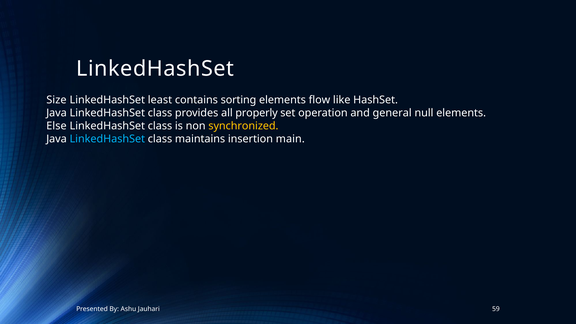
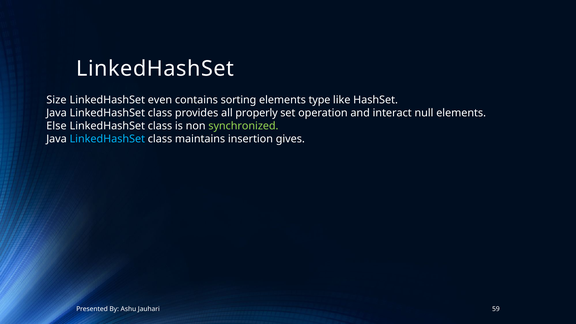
least: least -> even (160, 100)
flow: flow -> type (319, 100)
general: general -> interact (392, 113)
synchronized colour: yellow -> light green (243, 126)
main: main -> gives (290, 139)
